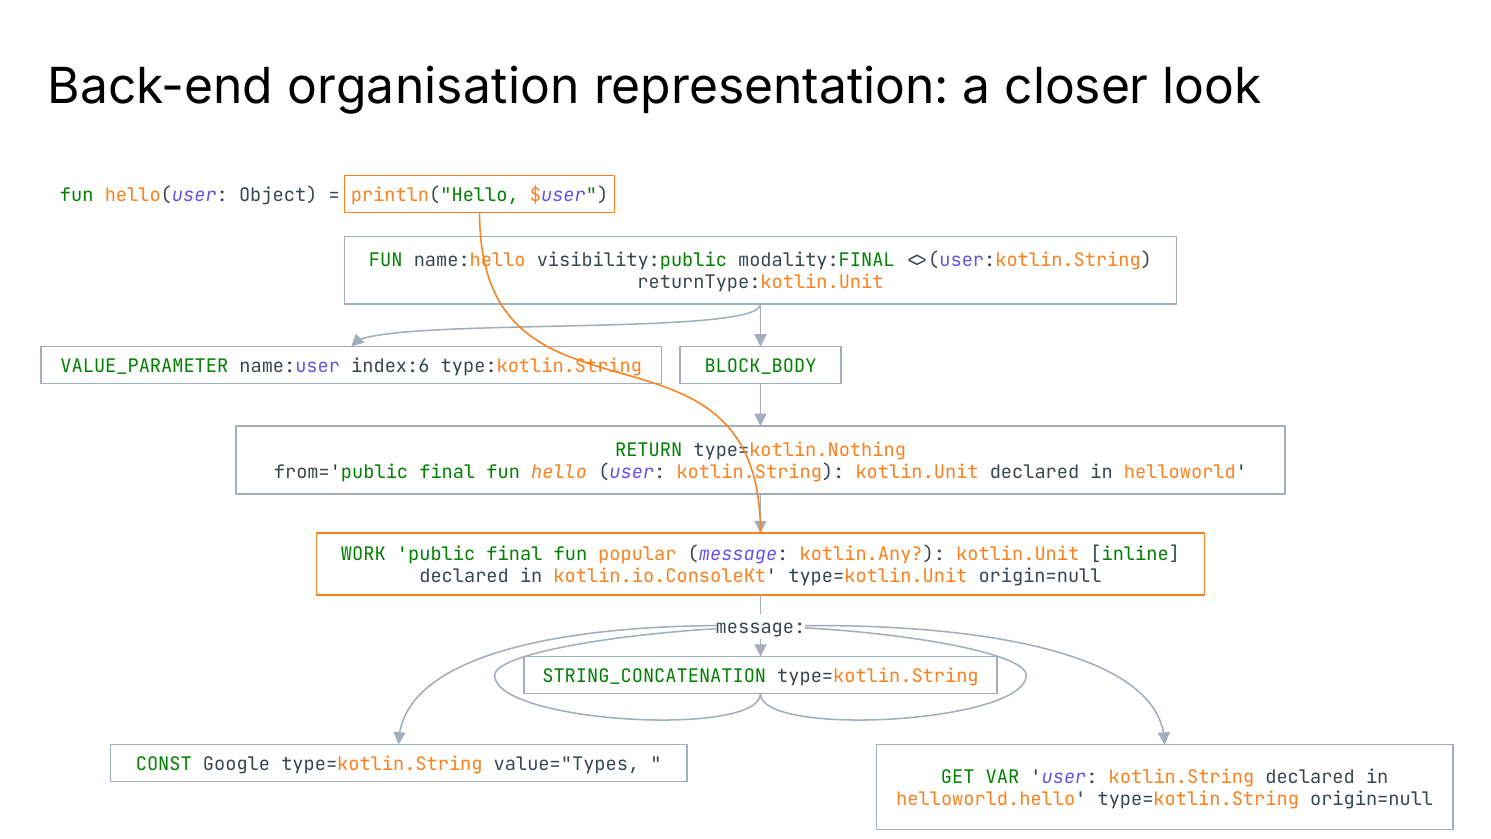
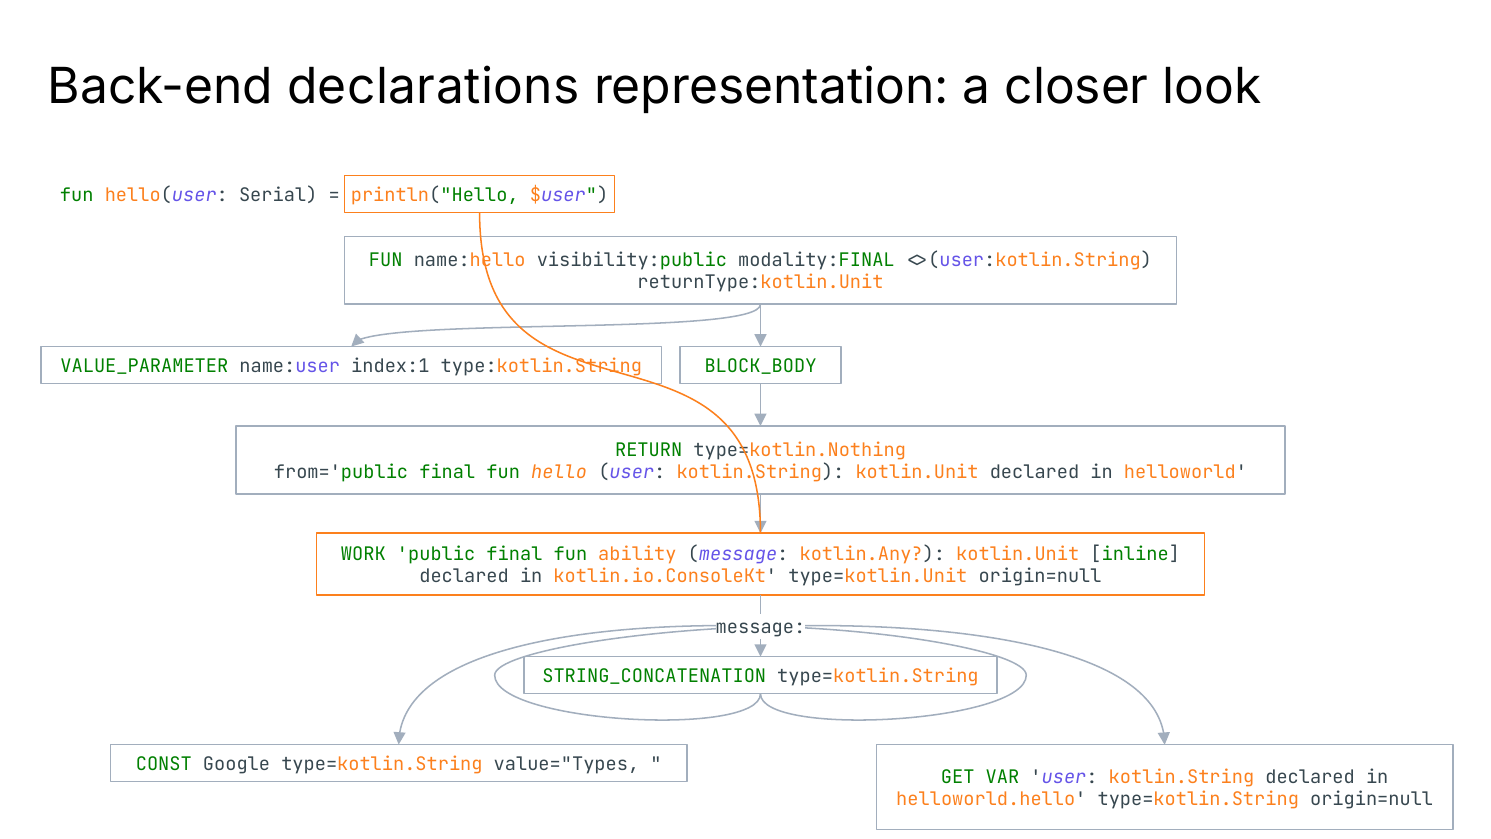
organisation: organisation -> declarations (433, 87)
Object: Object -> Serial (278, 195)
index:6: index:6 -> index:1 (390, 366)
popular: popular -> ability (637, 554)
